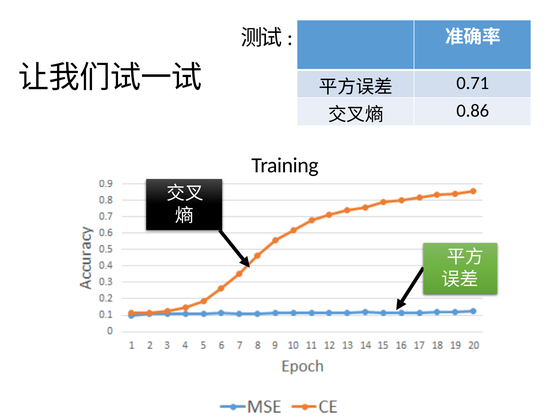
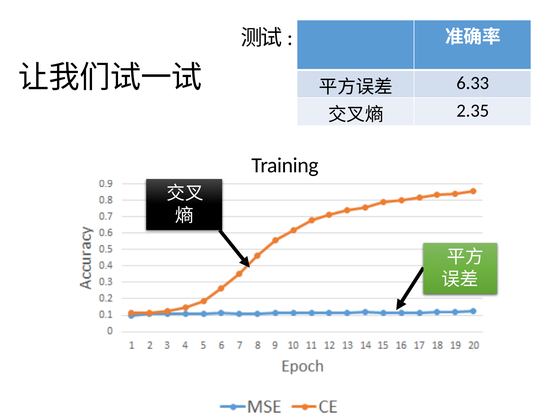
0.71: 0.71 -> 6.33 (473, 83)
0.86: 0.86 -> 2.35 (473, 111)
